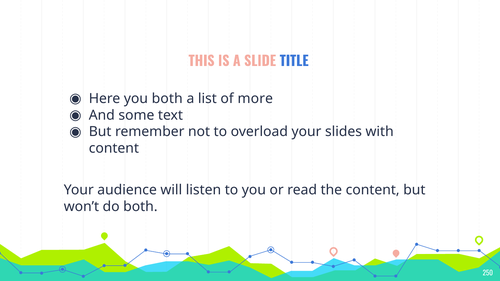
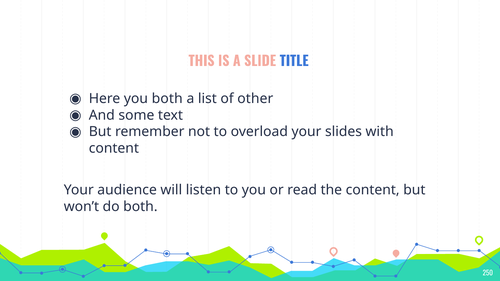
more: more -> other (255, 99)
